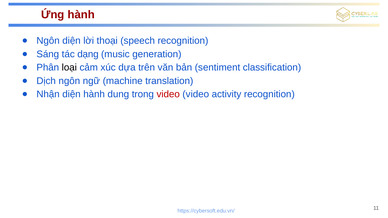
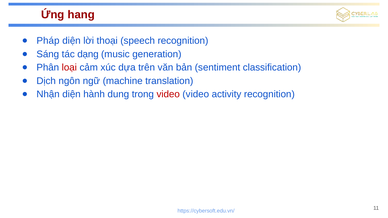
Ứng hành: hành -> hang (81, 15)
Ngôn: Ngôn -> Pháp (48, 41)
loại colour: black -> red (69, 68)
